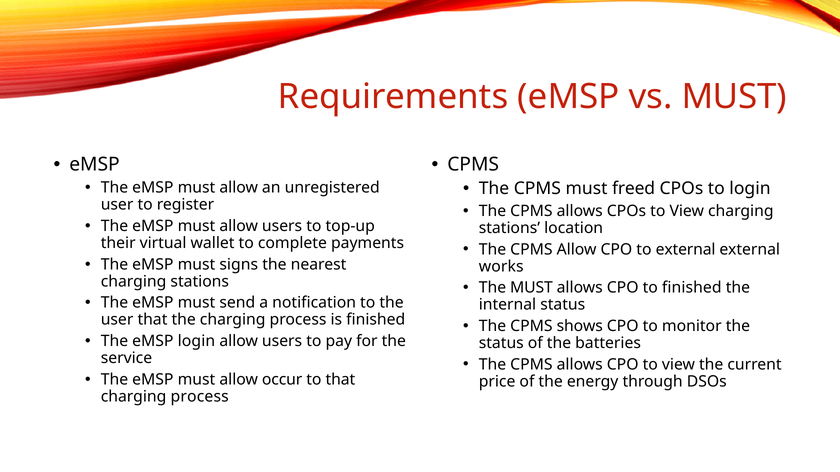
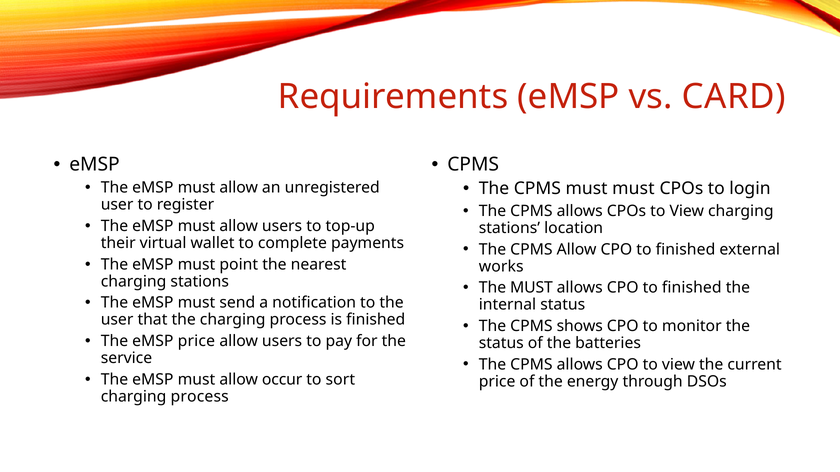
vs MUST: MUST -> CARD (734, 97)
must freed: freed -> must (633, 189)
Allow CPO to external: external -> finished (685, 250)
signs: signs -> point (239, 265)
eMSP login: login -> price (196, 341)
to that: that -> sort (340, 380)
